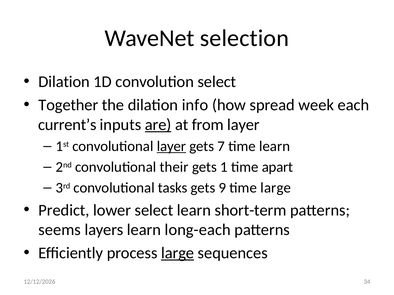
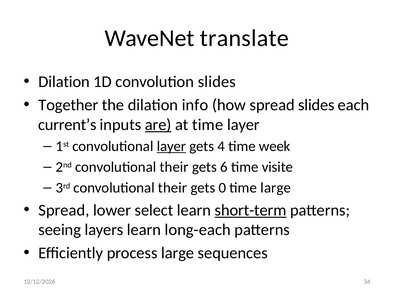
selection: selection -> translate (244, 38)
convolution select: select -> slides (217, 82)
spread week: week -> slides (316, 105)
at from: from -> time (208, 125)
7: 7 -> 4 (221, 147)
time learn: learn -> week (275, 147)
1: 1 -> 6 (224, 167)
apart: apart -> visite (277, 167)
3rd convolutional tasks: tasks -> their (173, 188)
9: 9 -> 0 (222, 188)
Predict: Predict -> Spread (64, 210)
short-term underline: none -> present (251, 210)
seems: seems -> seeing (60, 230)
large underline: present -> none (178, 253)
